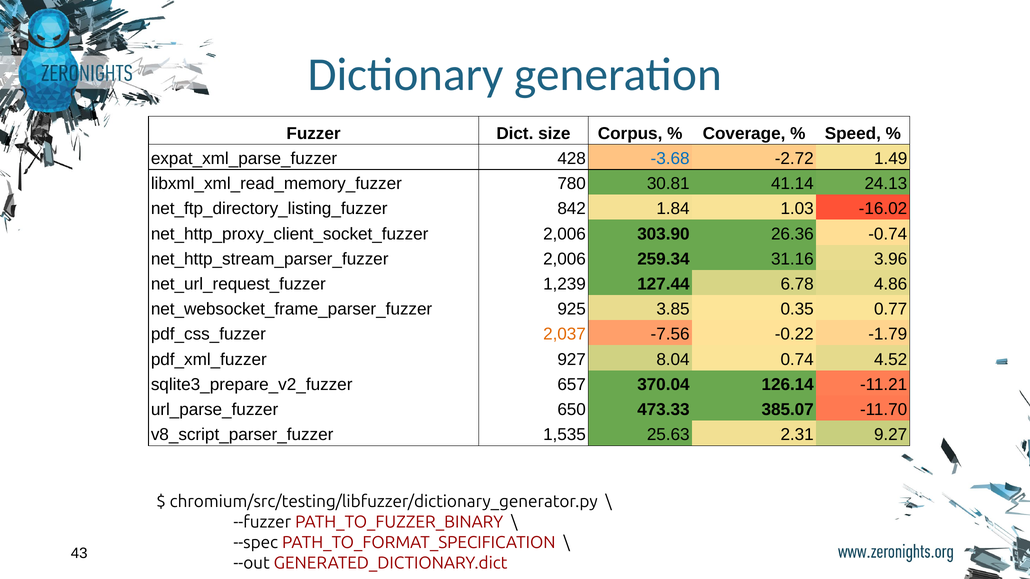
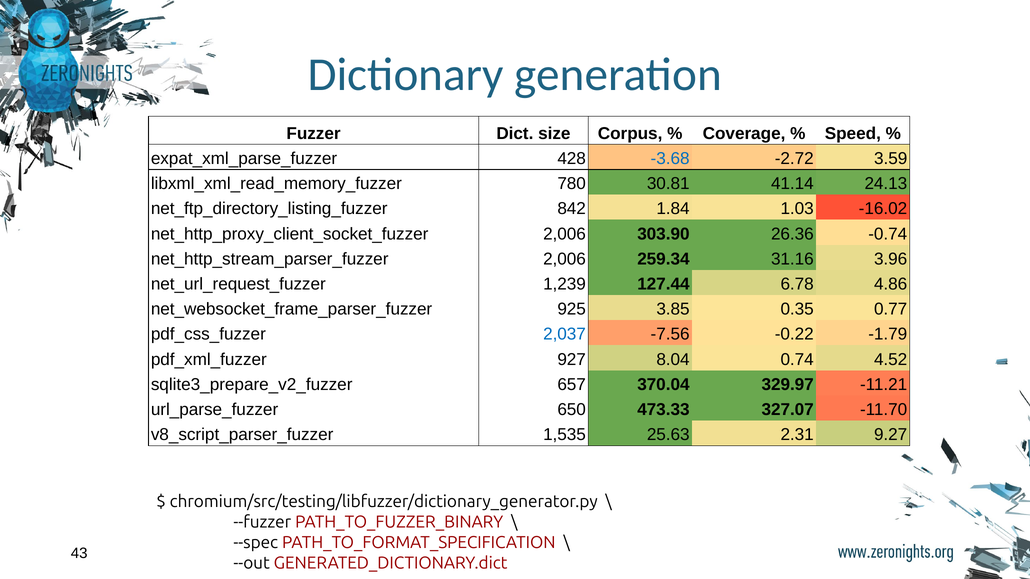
1.49: 1.49 -> 3.59 (891, 159)
2,037 colour: orange -> blue (565, 335)
126.14: 126.14 -> 329.97 (788, 385)
385.07: 385.07 -> 327.07 (788, 410)
